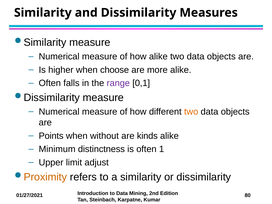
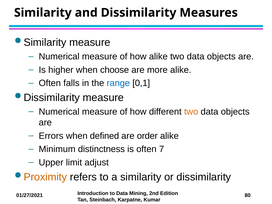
range colour: purple -> blue (118, 83)
Points: Points -> Errors (51, 136)
without: without -> defined (104, 136)
kinds: kinds -> order (147, 136)
1: 1 -> 7 (162, 149)
